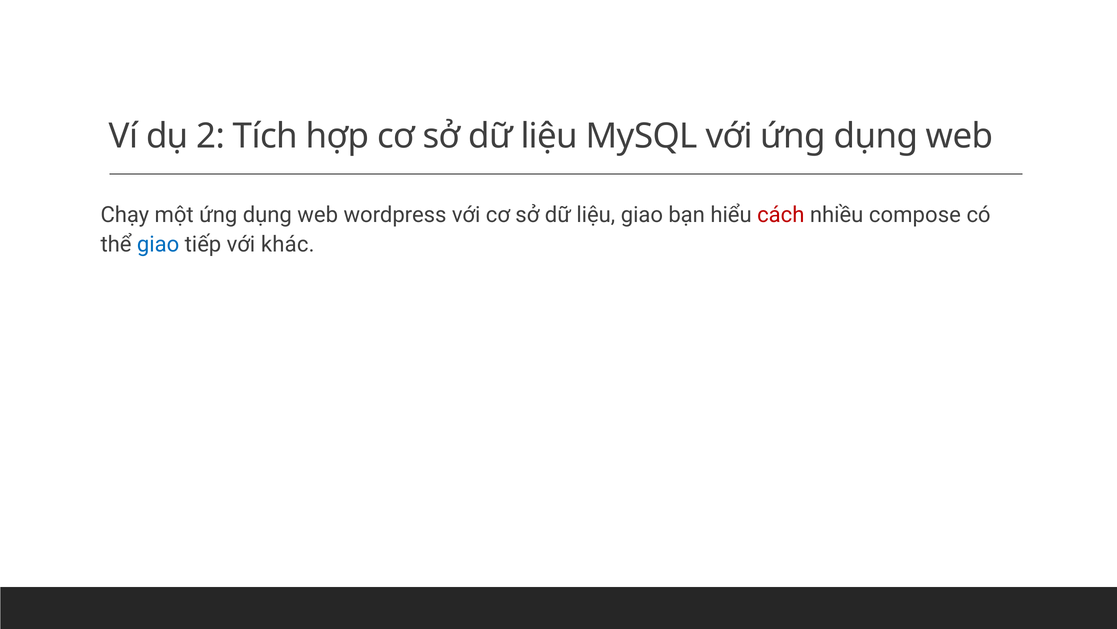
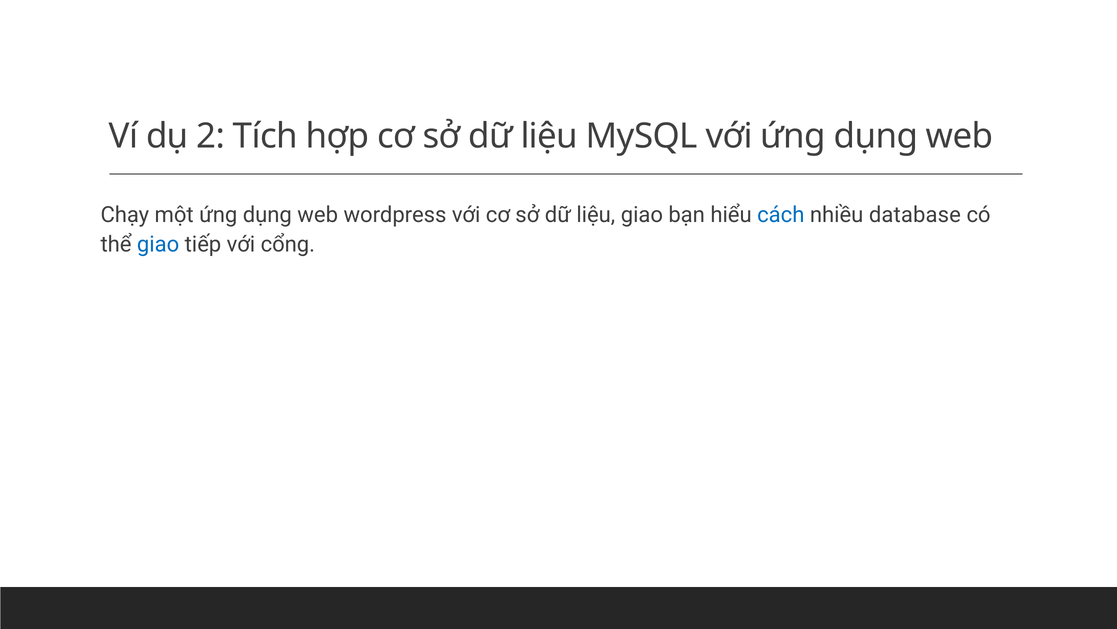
cách colour: red -> blue (781, 215)
compose: compose -> database (915, 215)
khác: khác -> cổng (288, 244)
